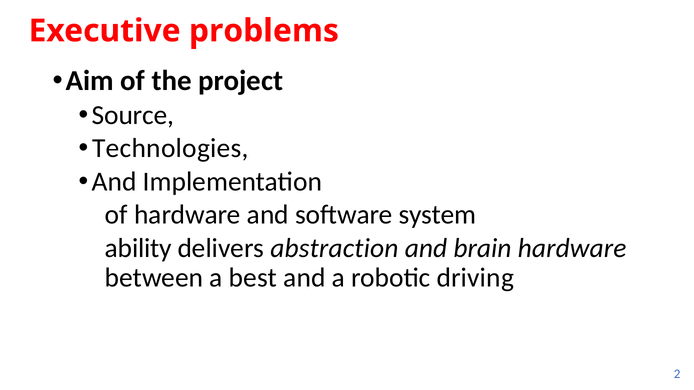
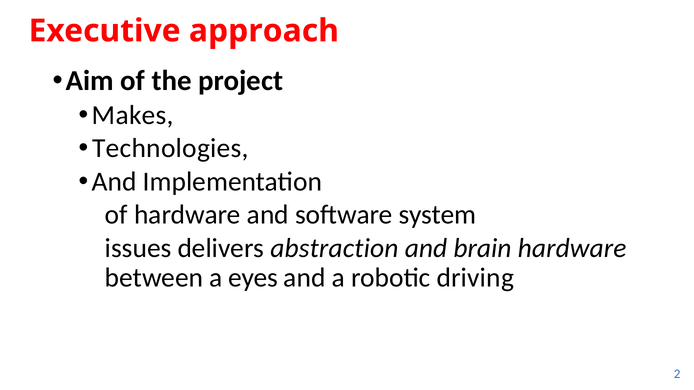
problems: problems -> approach (264, 31)
Source: Source -> Makes (133, 115)
ability: ability -> issues (138, 248)
best: best -> eyes (253, 278)
